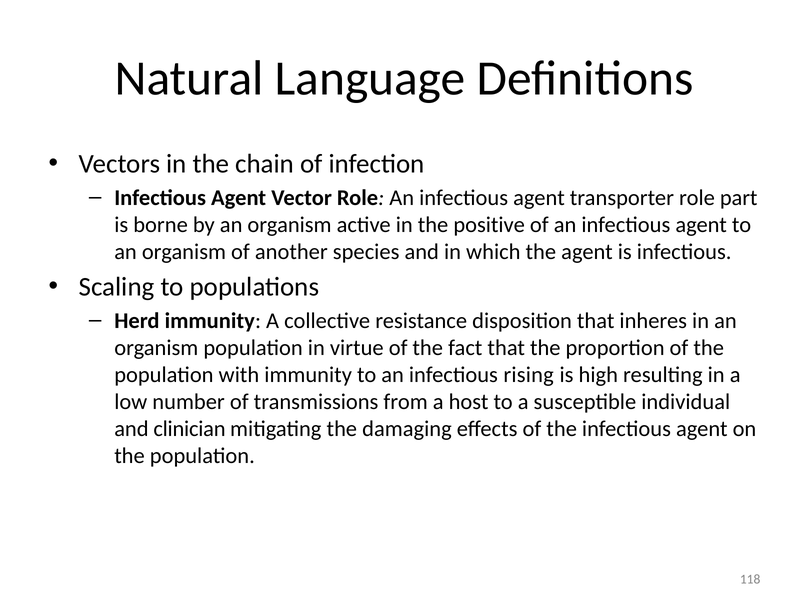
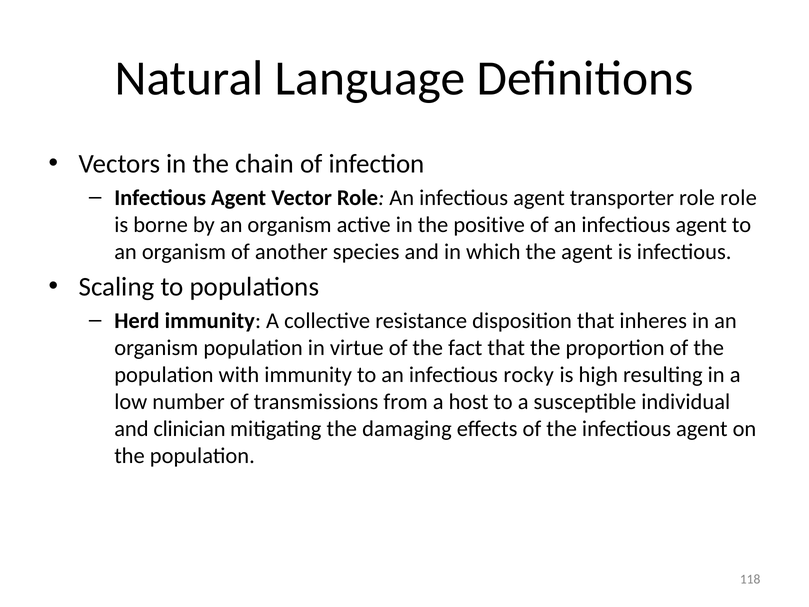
role part: part -> role (739, 198)
rising: rising -> rocky (529, 375)
